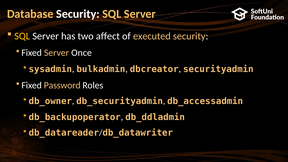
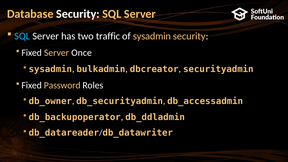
SQL colour: yellow -> light blue (22, 36)
affect: affect -> traffic (108, 36)
of executed: executed -> sysadmin (152, 36)
